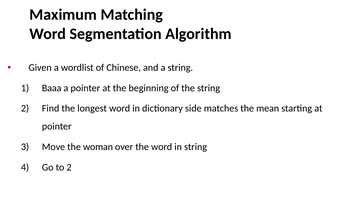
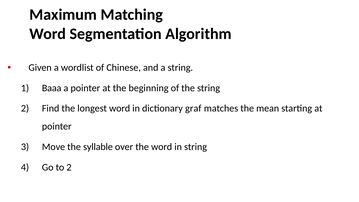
side: side -> graf (193, 108)
woman: woman -> syllable (98, 147)
